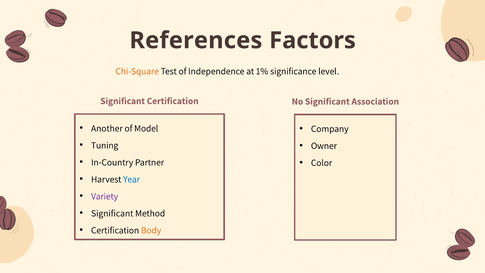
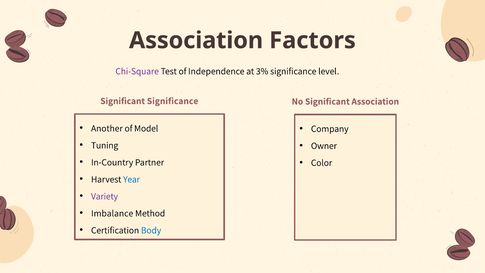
References: References -> Association (196, 40)
Chi-Square colour: orange -> purple (137, 71)
1%: 1% -> 3% (262, 71)
Significant Certification: Certification -> Significance (173, 101)
Significant: Significant -> Imbalance (112, 213)
Body colour: orange -> blue (151, 230)
